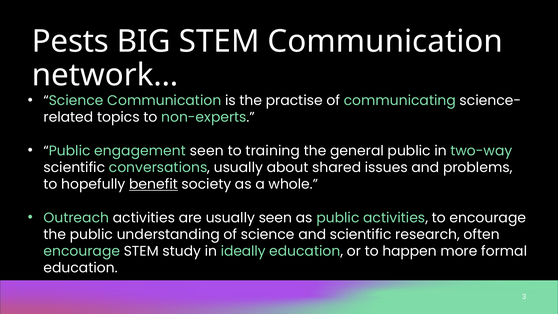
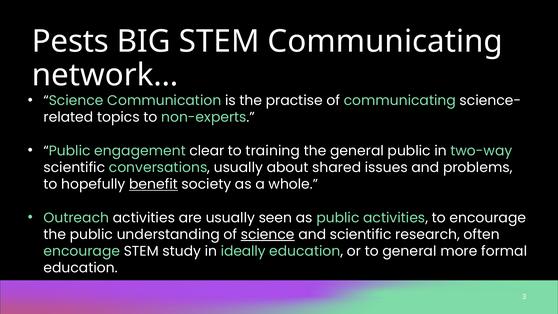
STEM Communication: Communication -> Communicating (385, 41)
engagement seen: seen -> clear (207, 151)
science underline: none -> present (268, 234)
to happen: happen -> general (409, 251)
